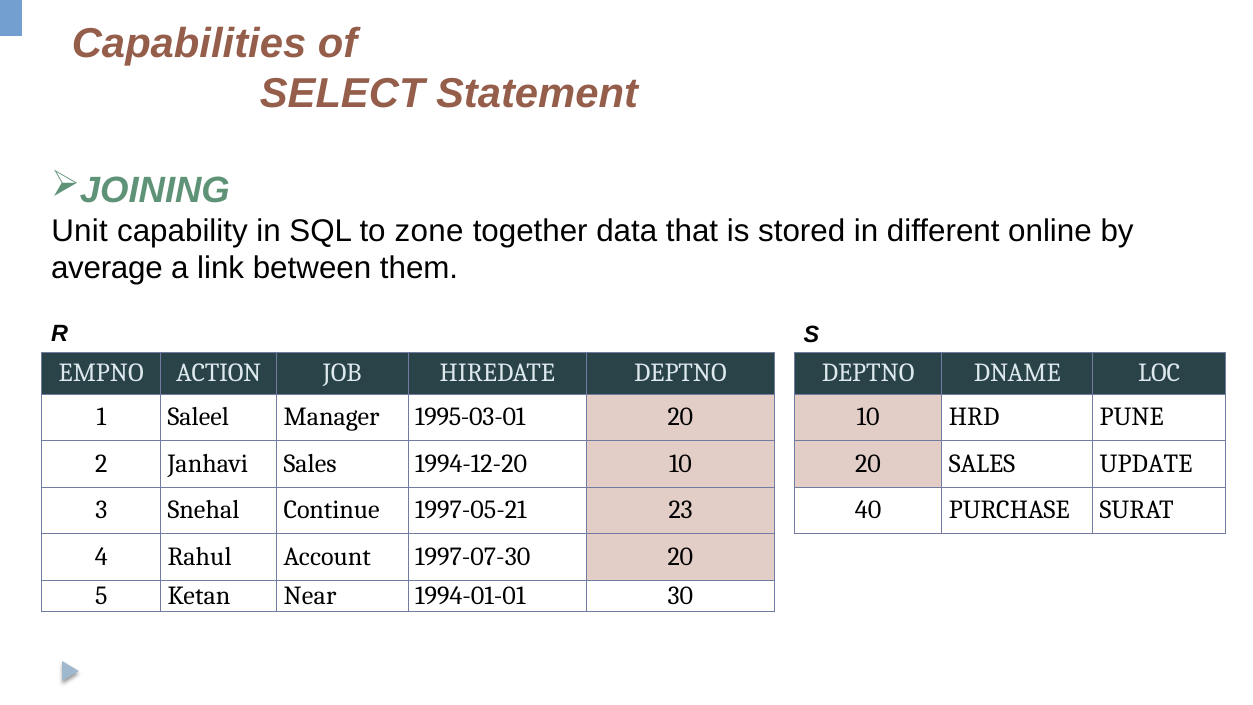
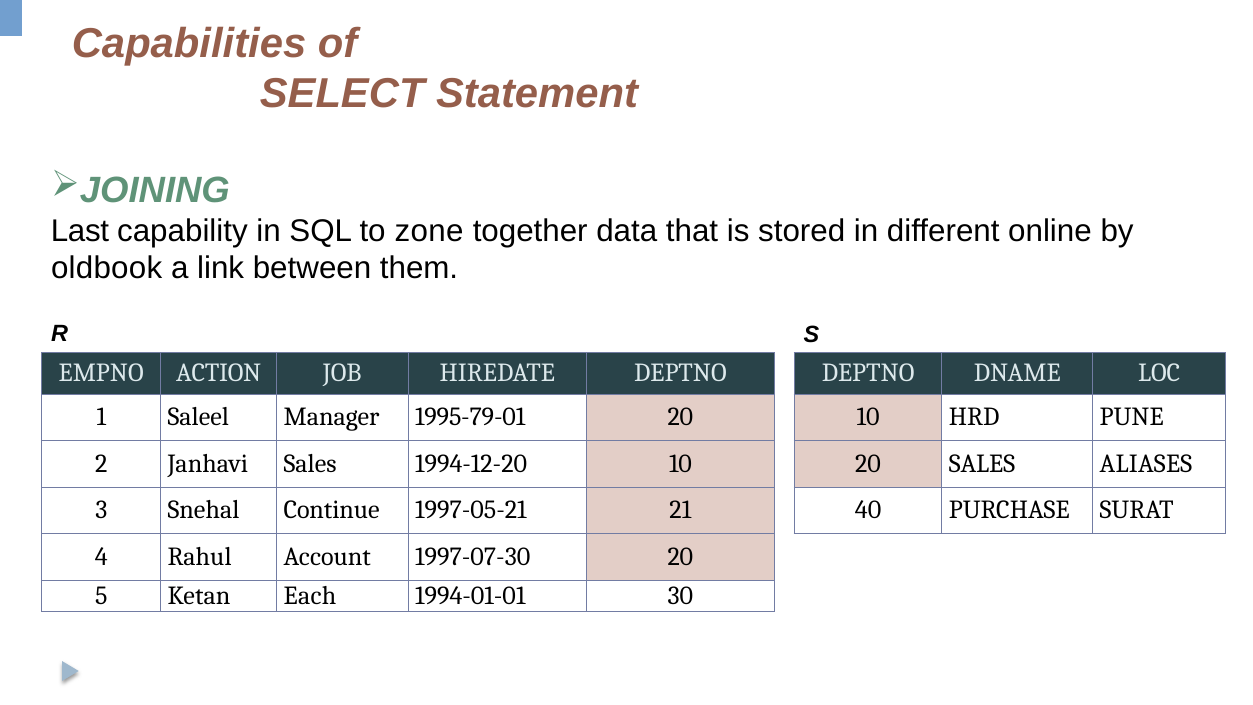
Unit: Unit -> Last (80, 231)
average: average -> oldbook (107, 268)
1995-03-01: 1995-03-01 -> 1995-79-01 (470, 417)
UPDATE: UPDATE -> ALIASES (1146, 464)
23: 23 -> 21 (680, 510)
Near: Near -> Each (310, 596)
